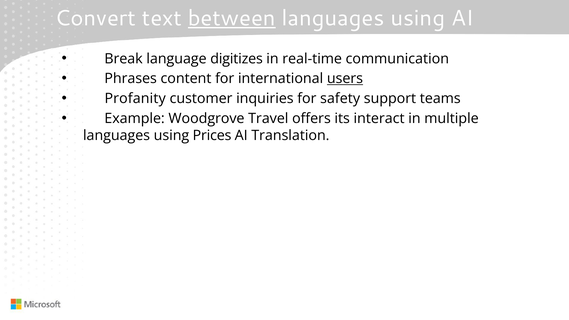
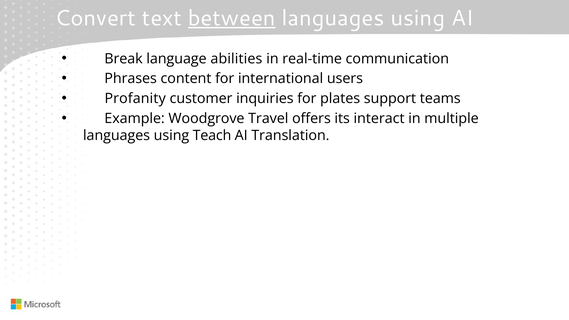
digitizes: digitizes -> abilities (236, 59)
users underline: present -> none (345, 79)
safety: safety -> plates (340, 99)
Prices: Prices -> Teach (212, 136)
